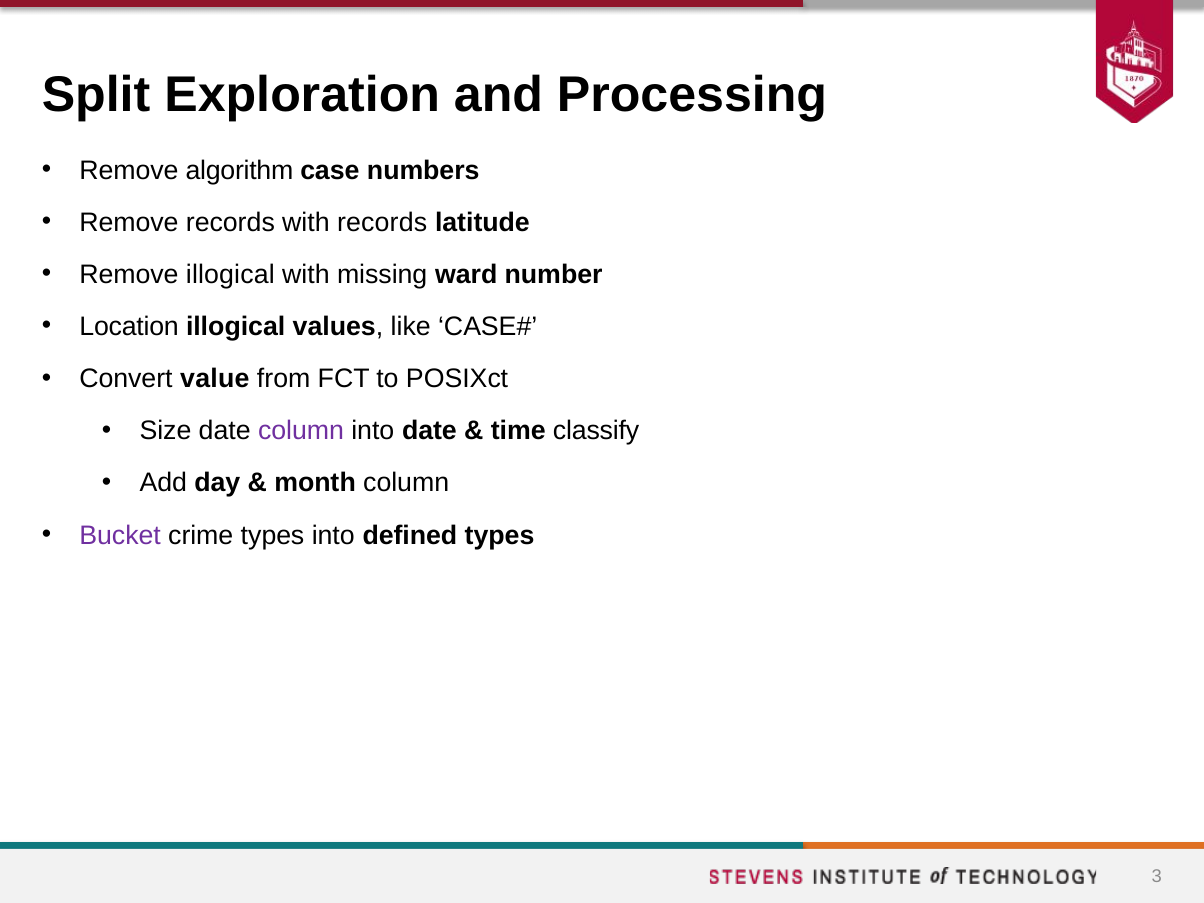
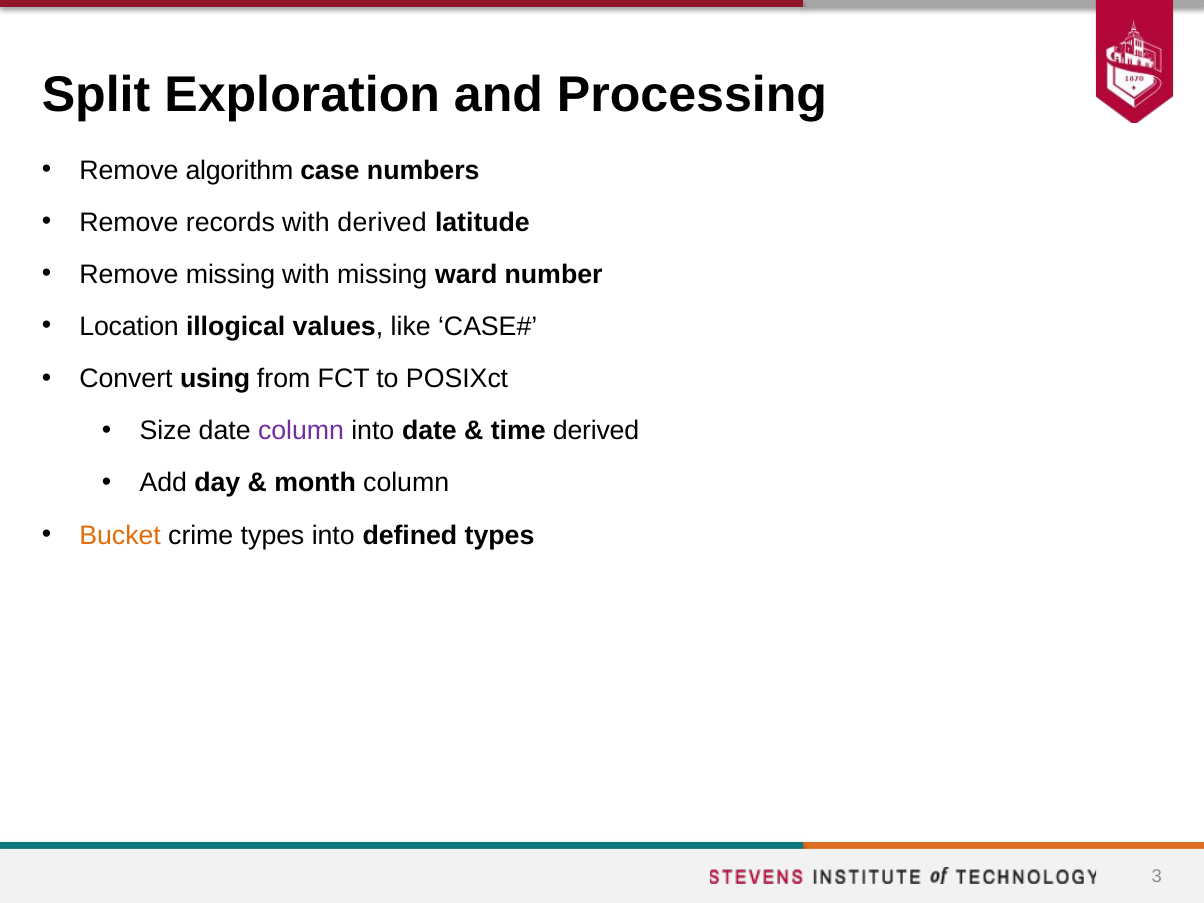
with records: records -> derived (382, 222)
Remove illogical: illogical -> missing (231, 275)
value: value -> using (215, 379)
time classify: classify -> derived (596, 431)
Bucket colour: purple -> orange (120, 535)
